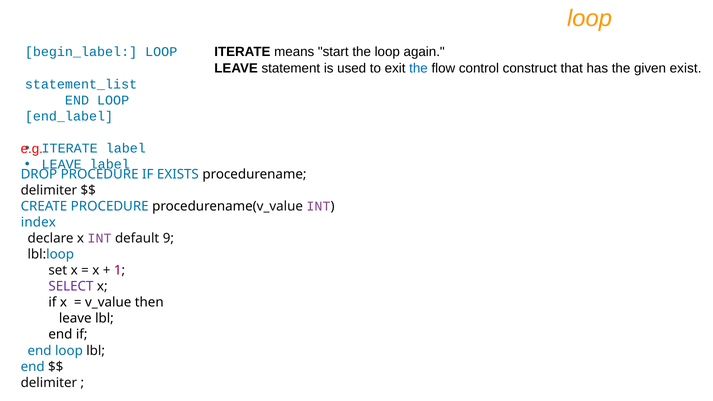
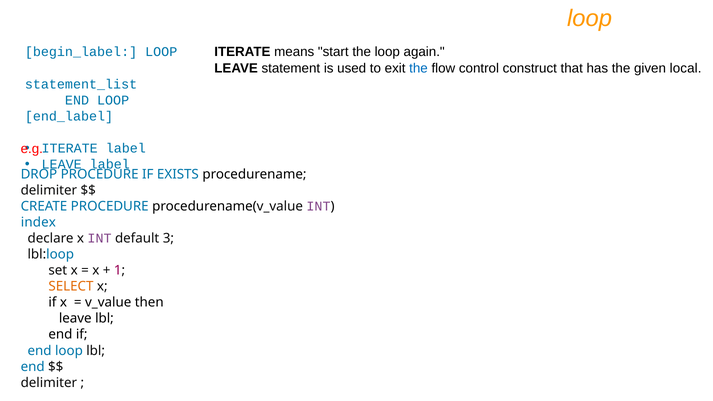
exist: exist -> local (686, 68)
9: 9 -> 3 (168, 238)
SELECT colour: purple -> orange (71, 286)
